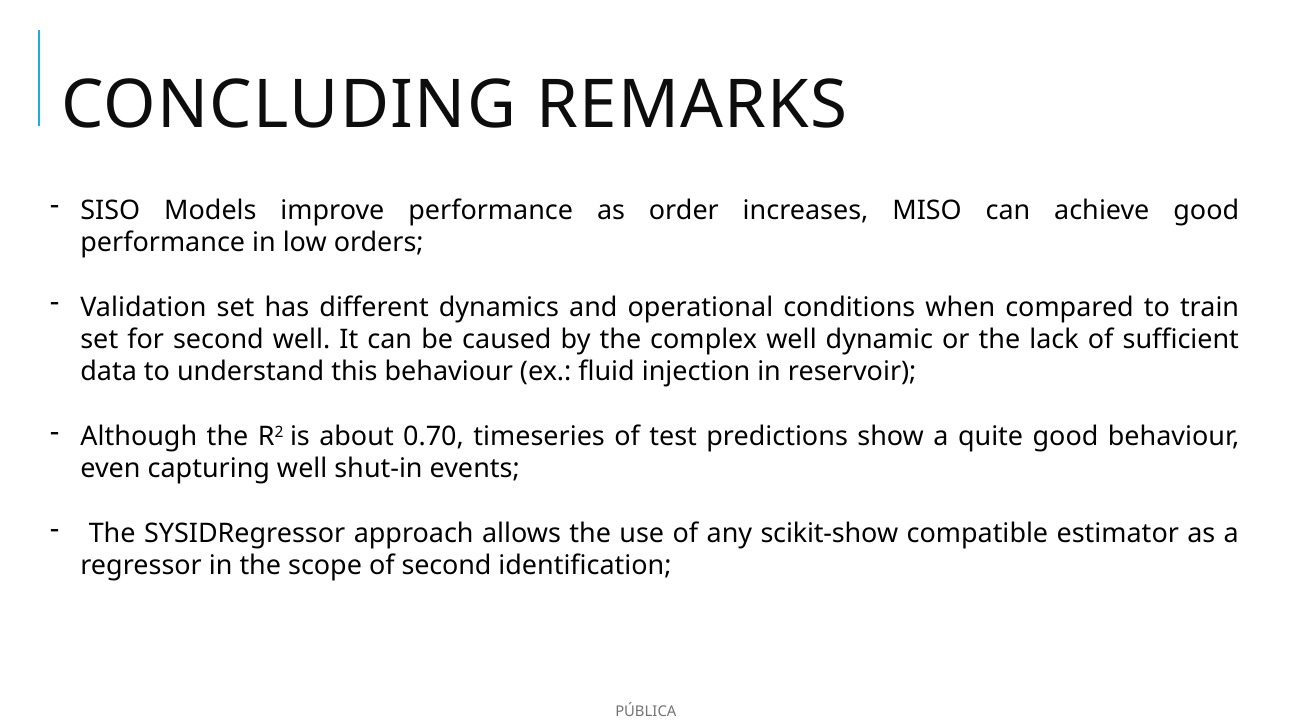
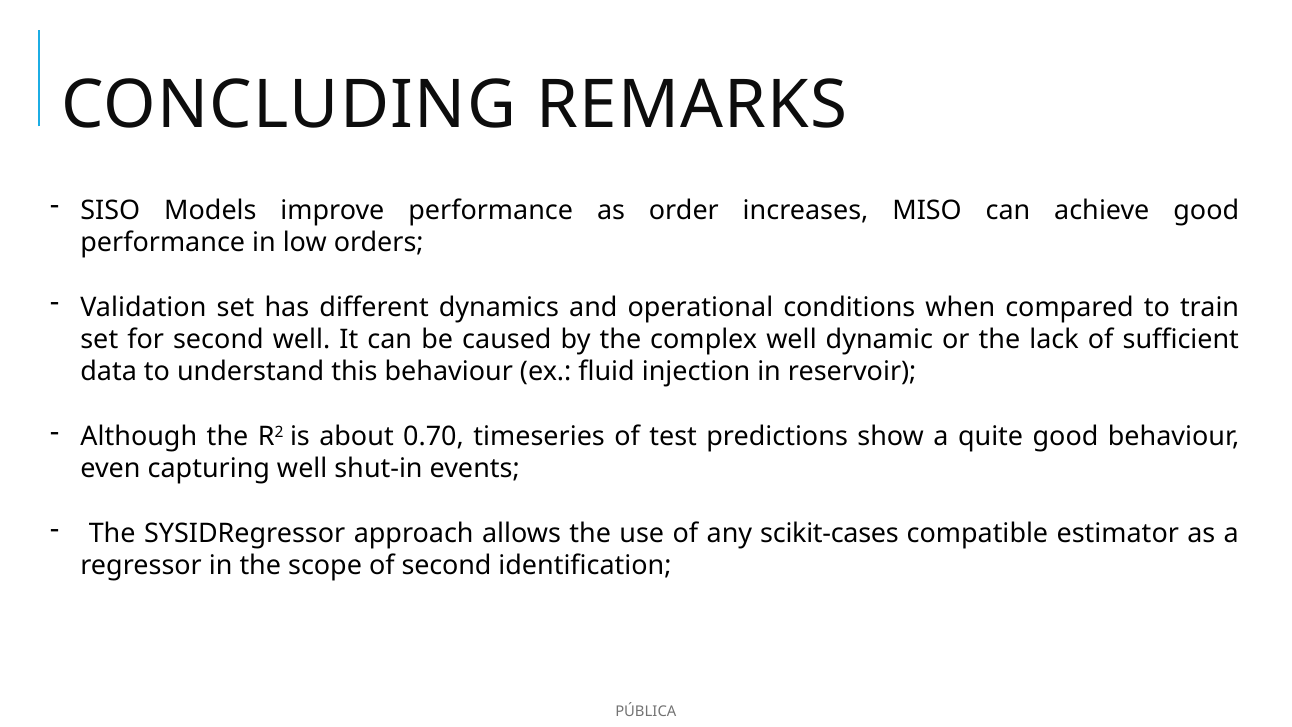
scikit-show: scikit-show -> scikit-cases (830, 533)
